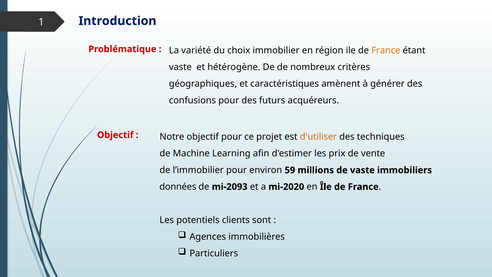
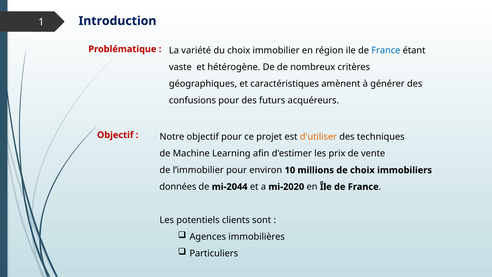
France colour: orange -> blue (386, 50)
59: 59 -> 10 (290, 170)
de vaste: vaste -> choix (362, 170)
mi-2093: mi-2093 -> mi-2044 (230, 187)
